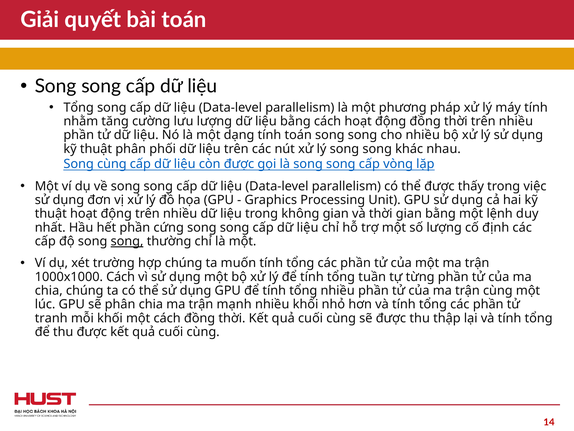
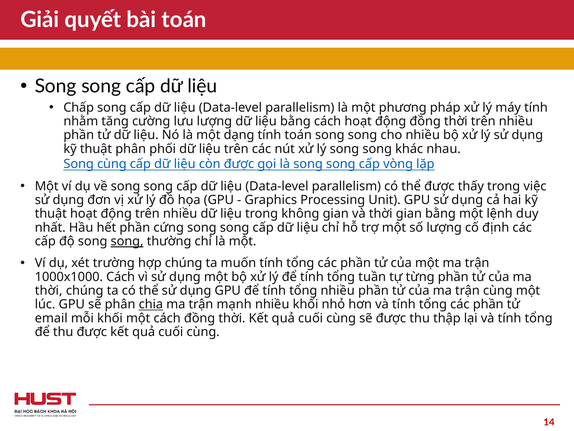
Tổng: Tổng -> Chấp (79, 107)
chia: chia -> thời (49, 290)
chia underline: none -> present (151, 304)
tranh: tranh -> email (51, 318)
